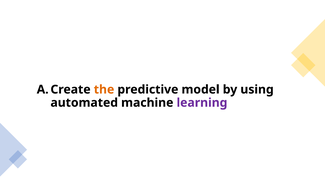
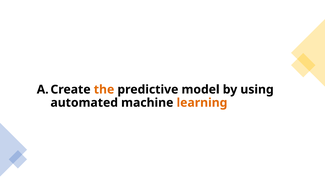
learning colour: purple -> orange (202, 103)
